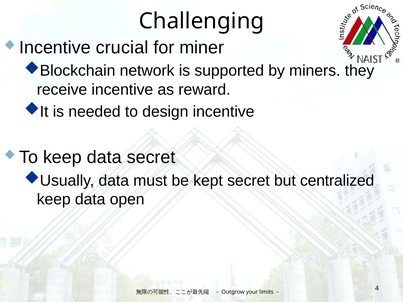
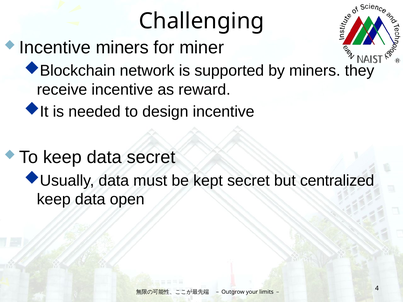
Incentive crucial: crucial -> miners (122, 48)
